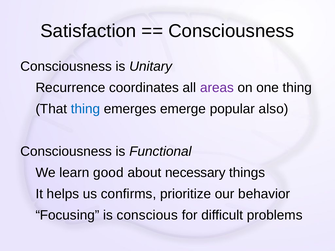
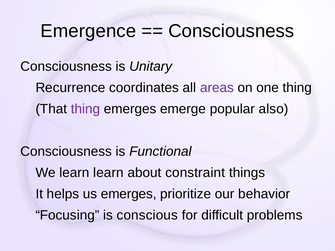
Satisfaction: Satisfaction -> Emergence (88, 31)
thing colour: blue -> purple (85, 109)
learn good: good -> learn (108, 173)
necessary: necessary -> constraint (195, 173)
us confirms: confirms -> emerges (129, 194)
